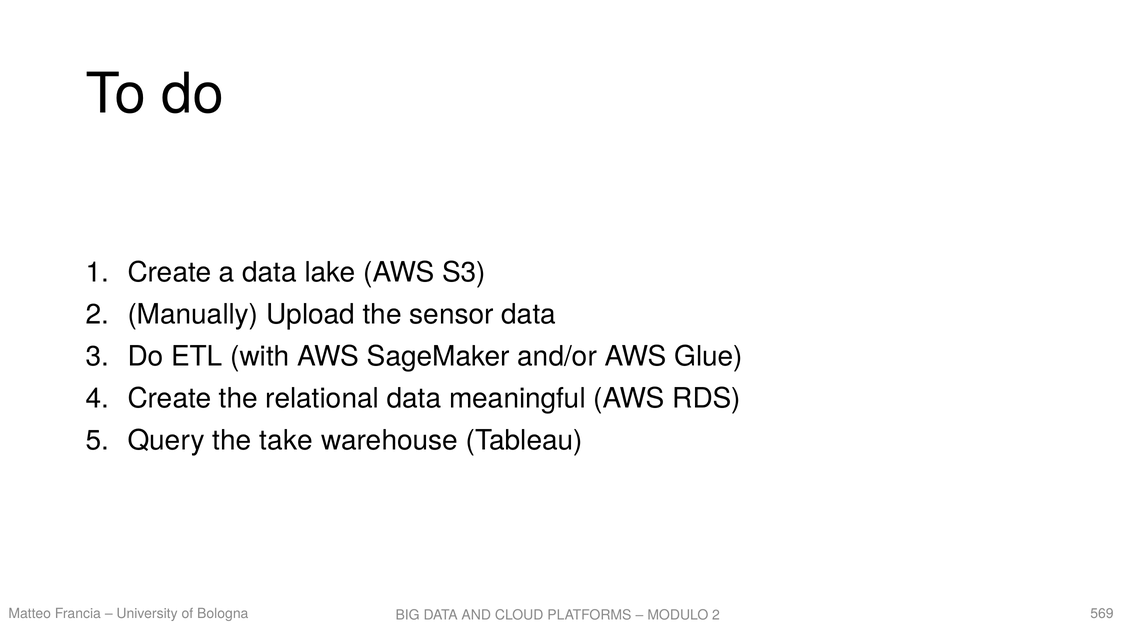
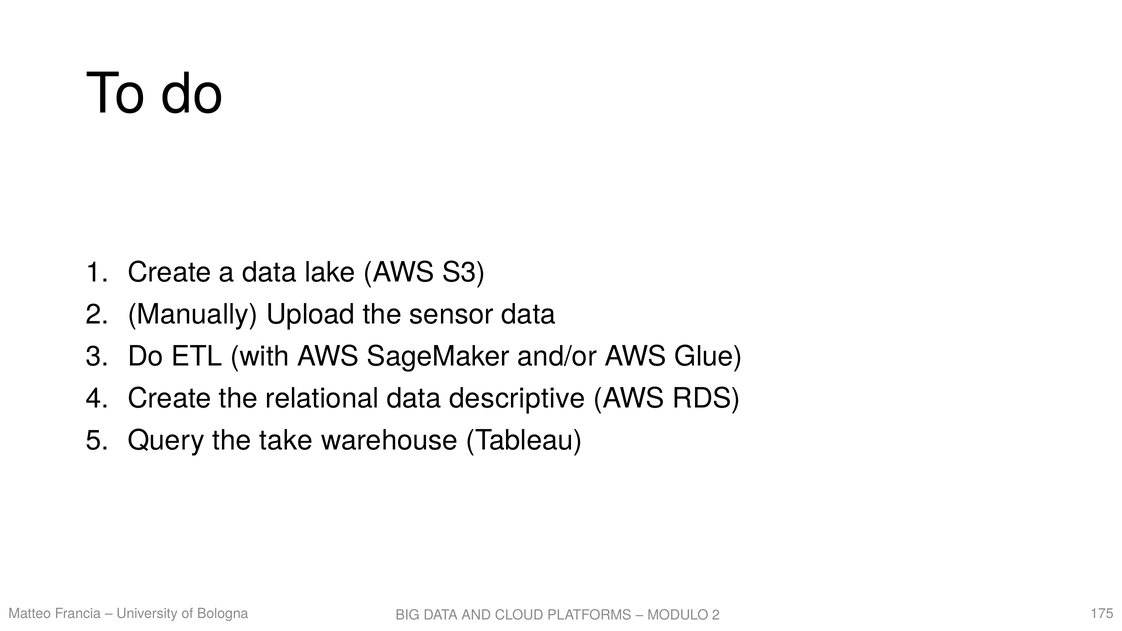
meaningful: meaningful -> descriptive (517, 399)
569: 569 -> 175 (1102, 614)
